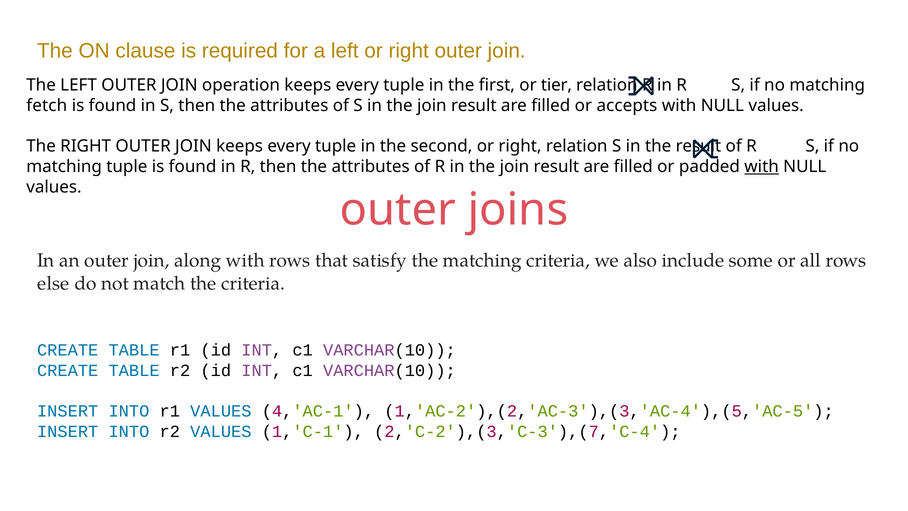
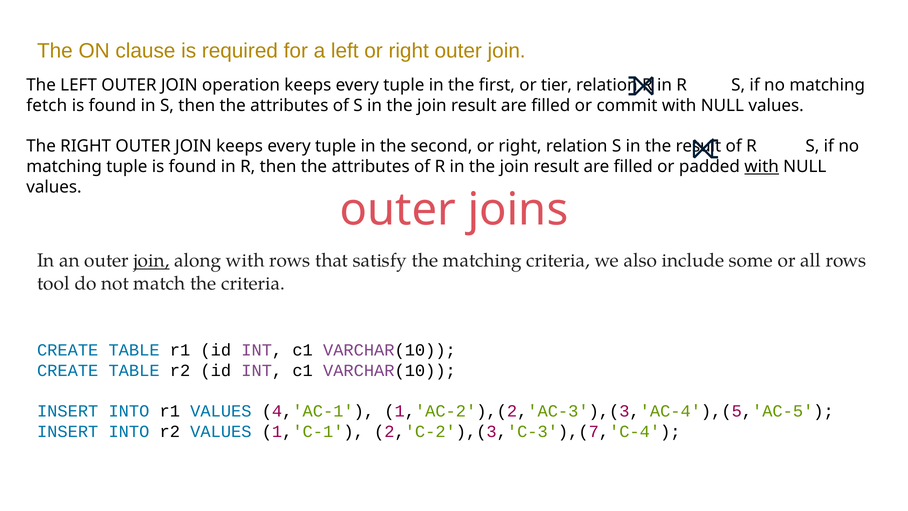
accepts: accepts -> commit (627, 105)
join underline: none -> present (152, 261)
else: else -> tool (53, 283)
